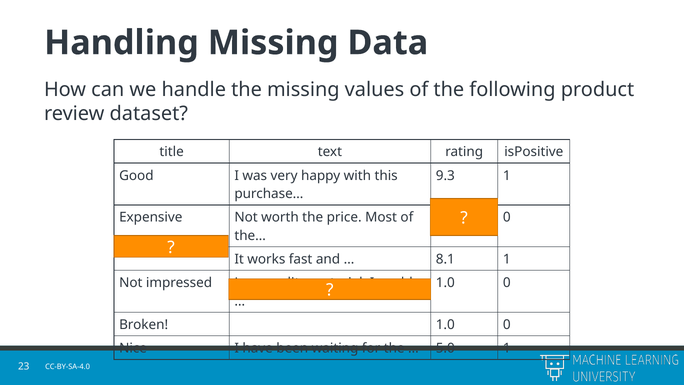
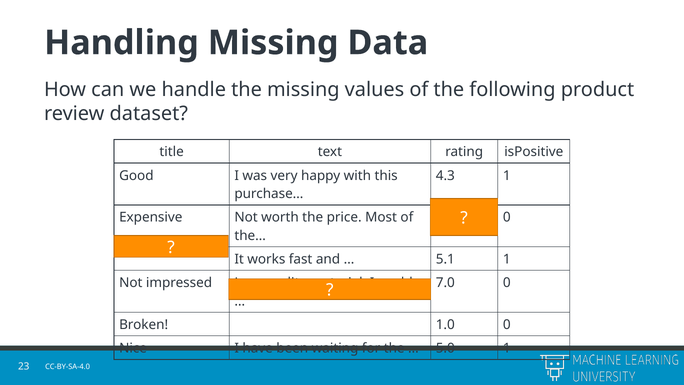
9.3: 9.3 -> 4.3 (445, 175)
8.1: 8.1 -> 5.1 (445, 259)
1.0: 1.0 -> 7.0 (445, 283)
